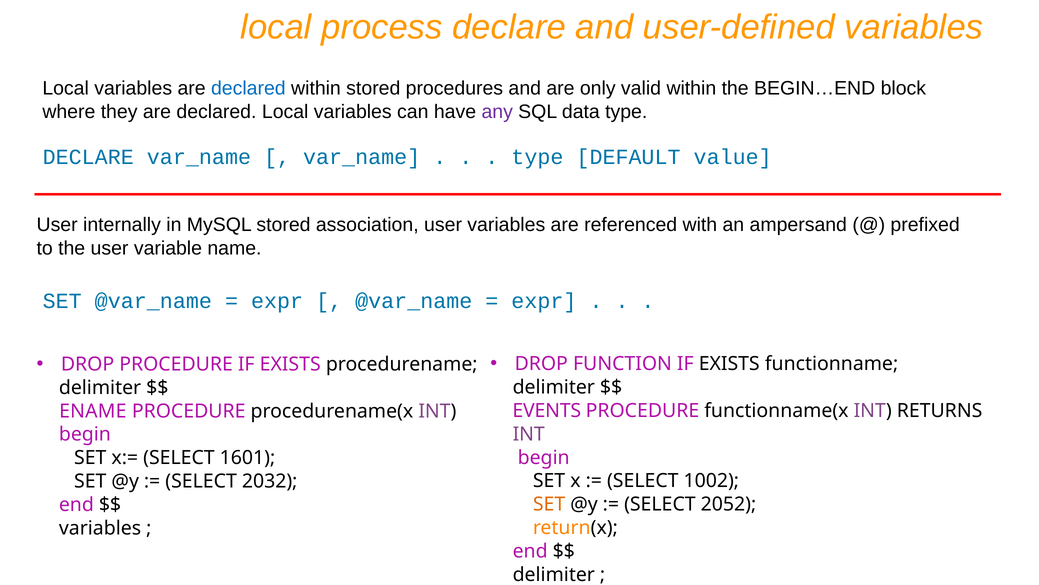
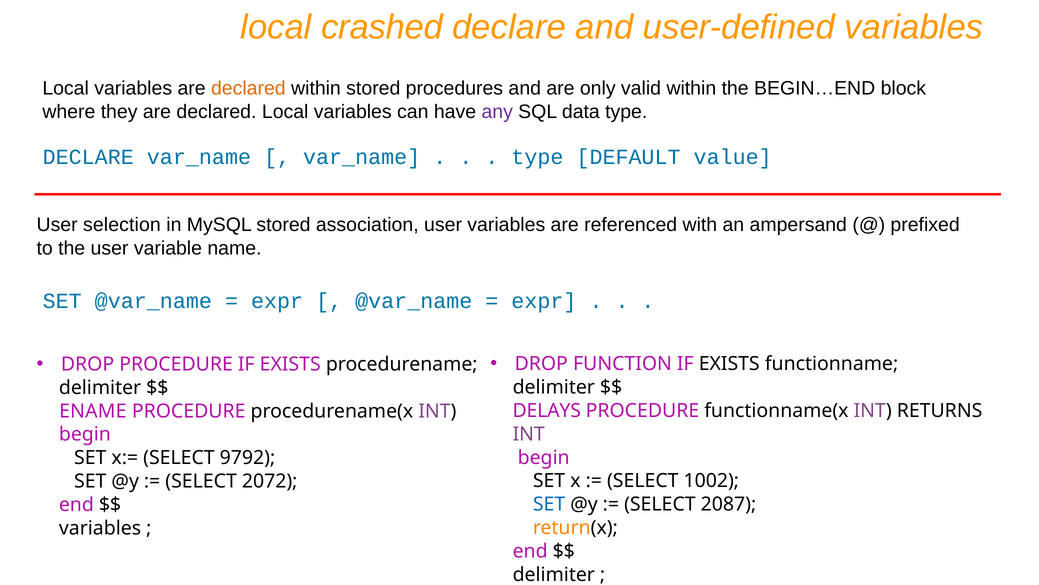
process: process -> crashed (382, 27)
declared colour: blue -> orange (248, 88)
internally: internally -> selection (122, 225)
EVENTS: EVENTS -> DELAYS (547, 410)
1601: 1601 -> 9792 (247, 457)
2032: 2032 -> 2072 (270, 481)
SET colour: orange -> blue (549, 504)
2052: 2052 -> 2087 (728, 504)
